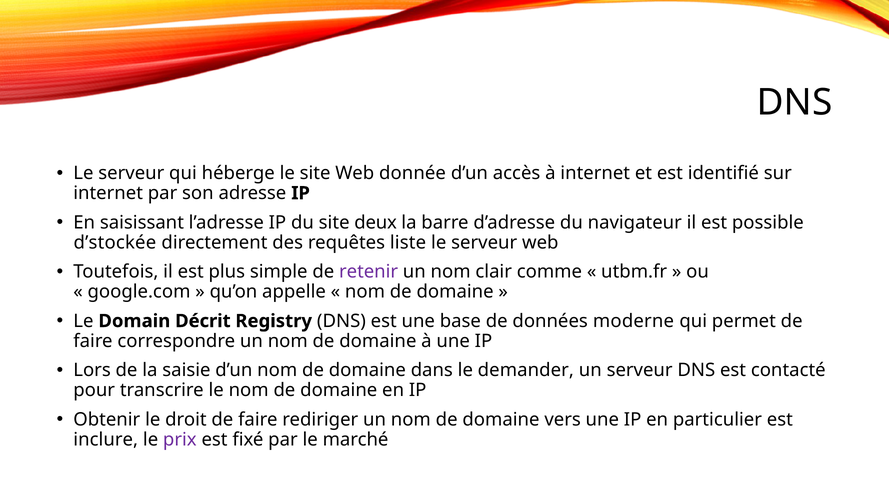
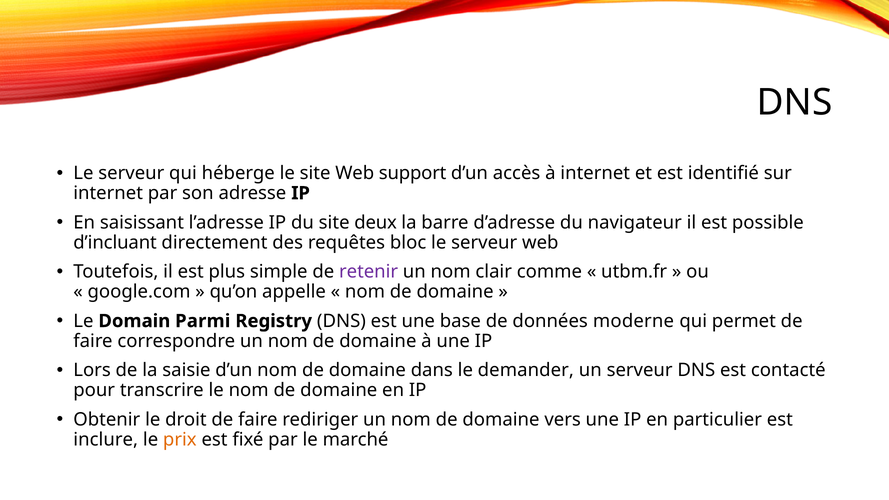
donnée: donnée -> support (413, 173)
d’stockée: d’stockée -> d’incluant (115, 243)
liste: liste -> bloc (408, 243)
Décrit: Décrit -> Parmi (203, 321)
prix colour: purple -> orange (180, 440)
